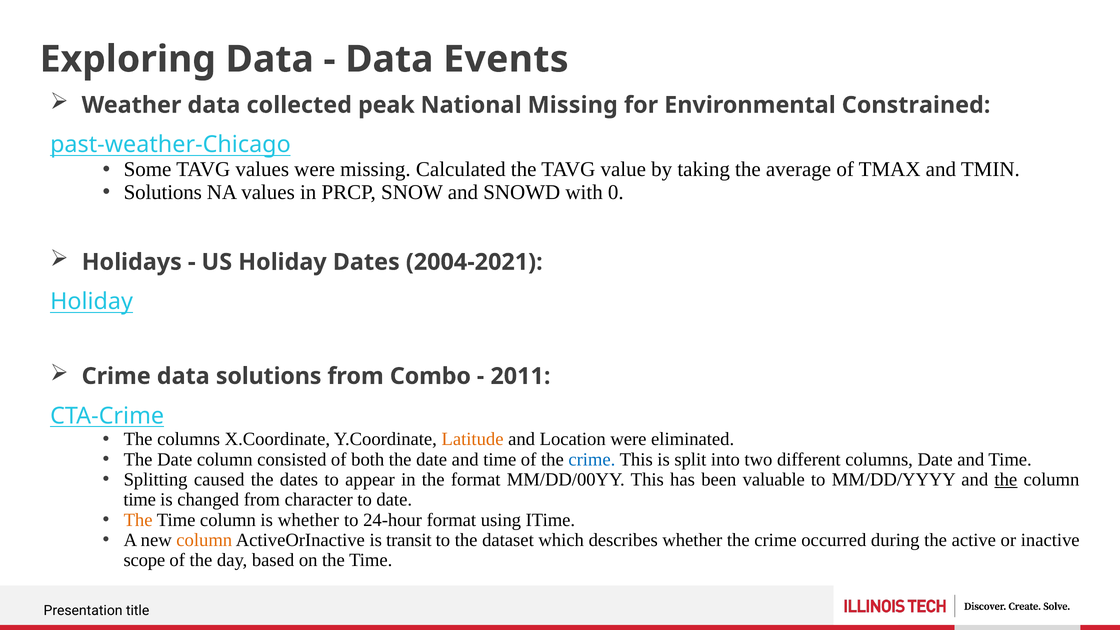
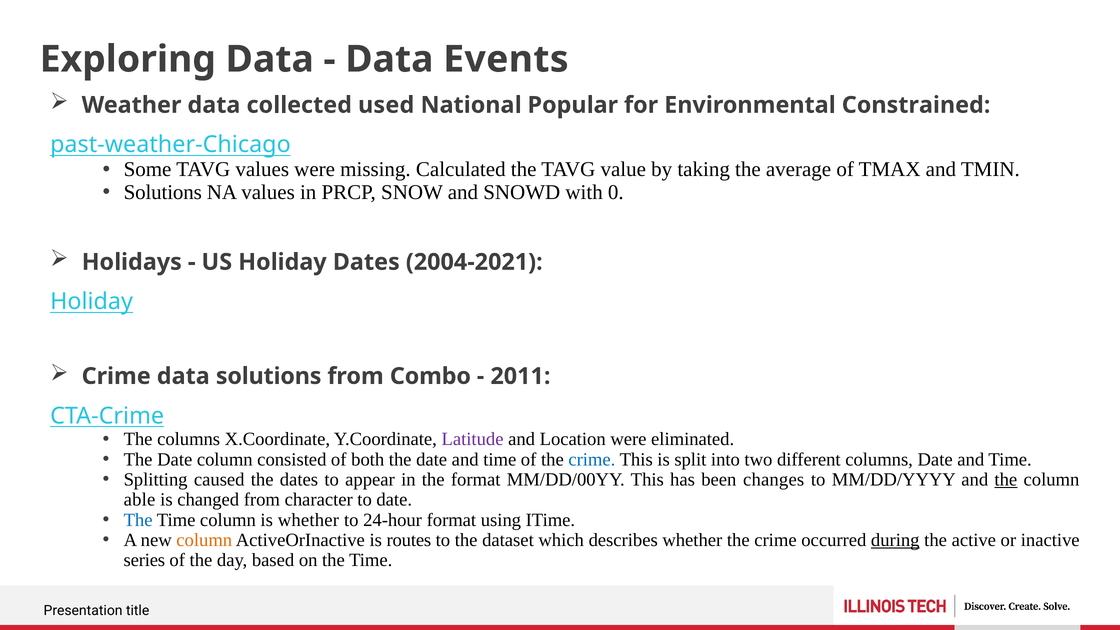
peak: peak -> used (386, 105)
National Missing: Missing -> Popular (573, 105)
Latitude colour: orange -> purple (473, 439)
valuable: valuable -> changes (774, 480)
time: time -> able (139, 500)
The colour: orange -> blue (138, 520)
transit: transit -> routes (409, 540)
during underline: none -> present (895, 540)
scope: scope -> series (144, 560)
